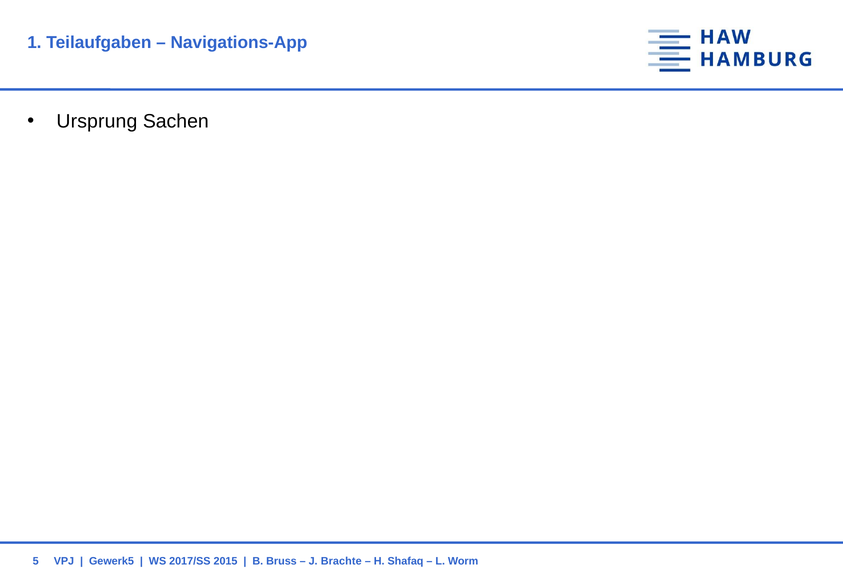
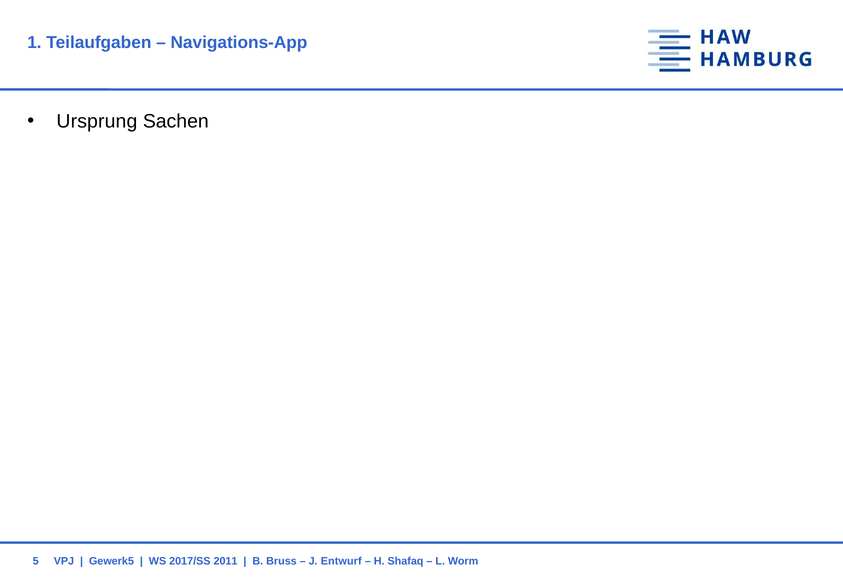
2015: 2015 -> 2011 (226, 562)
Brachte: Brachte -> Entwurf (341, 562)
